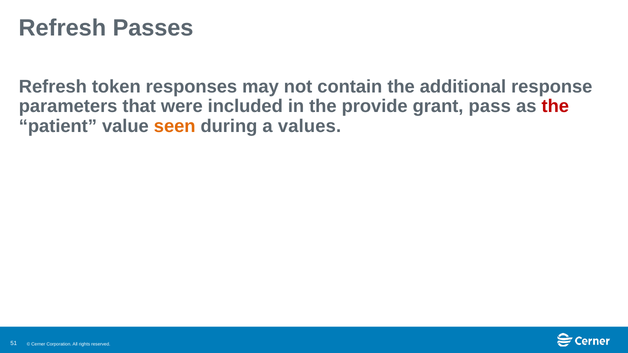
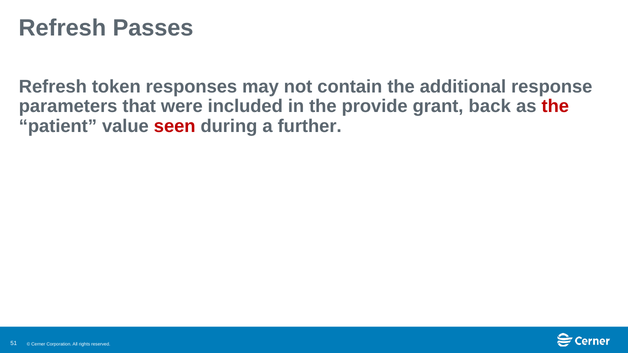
pass: pass -> back (490, 107)
seen colour: orange -> red (175, 126)
values: values -> further (310, 126)
